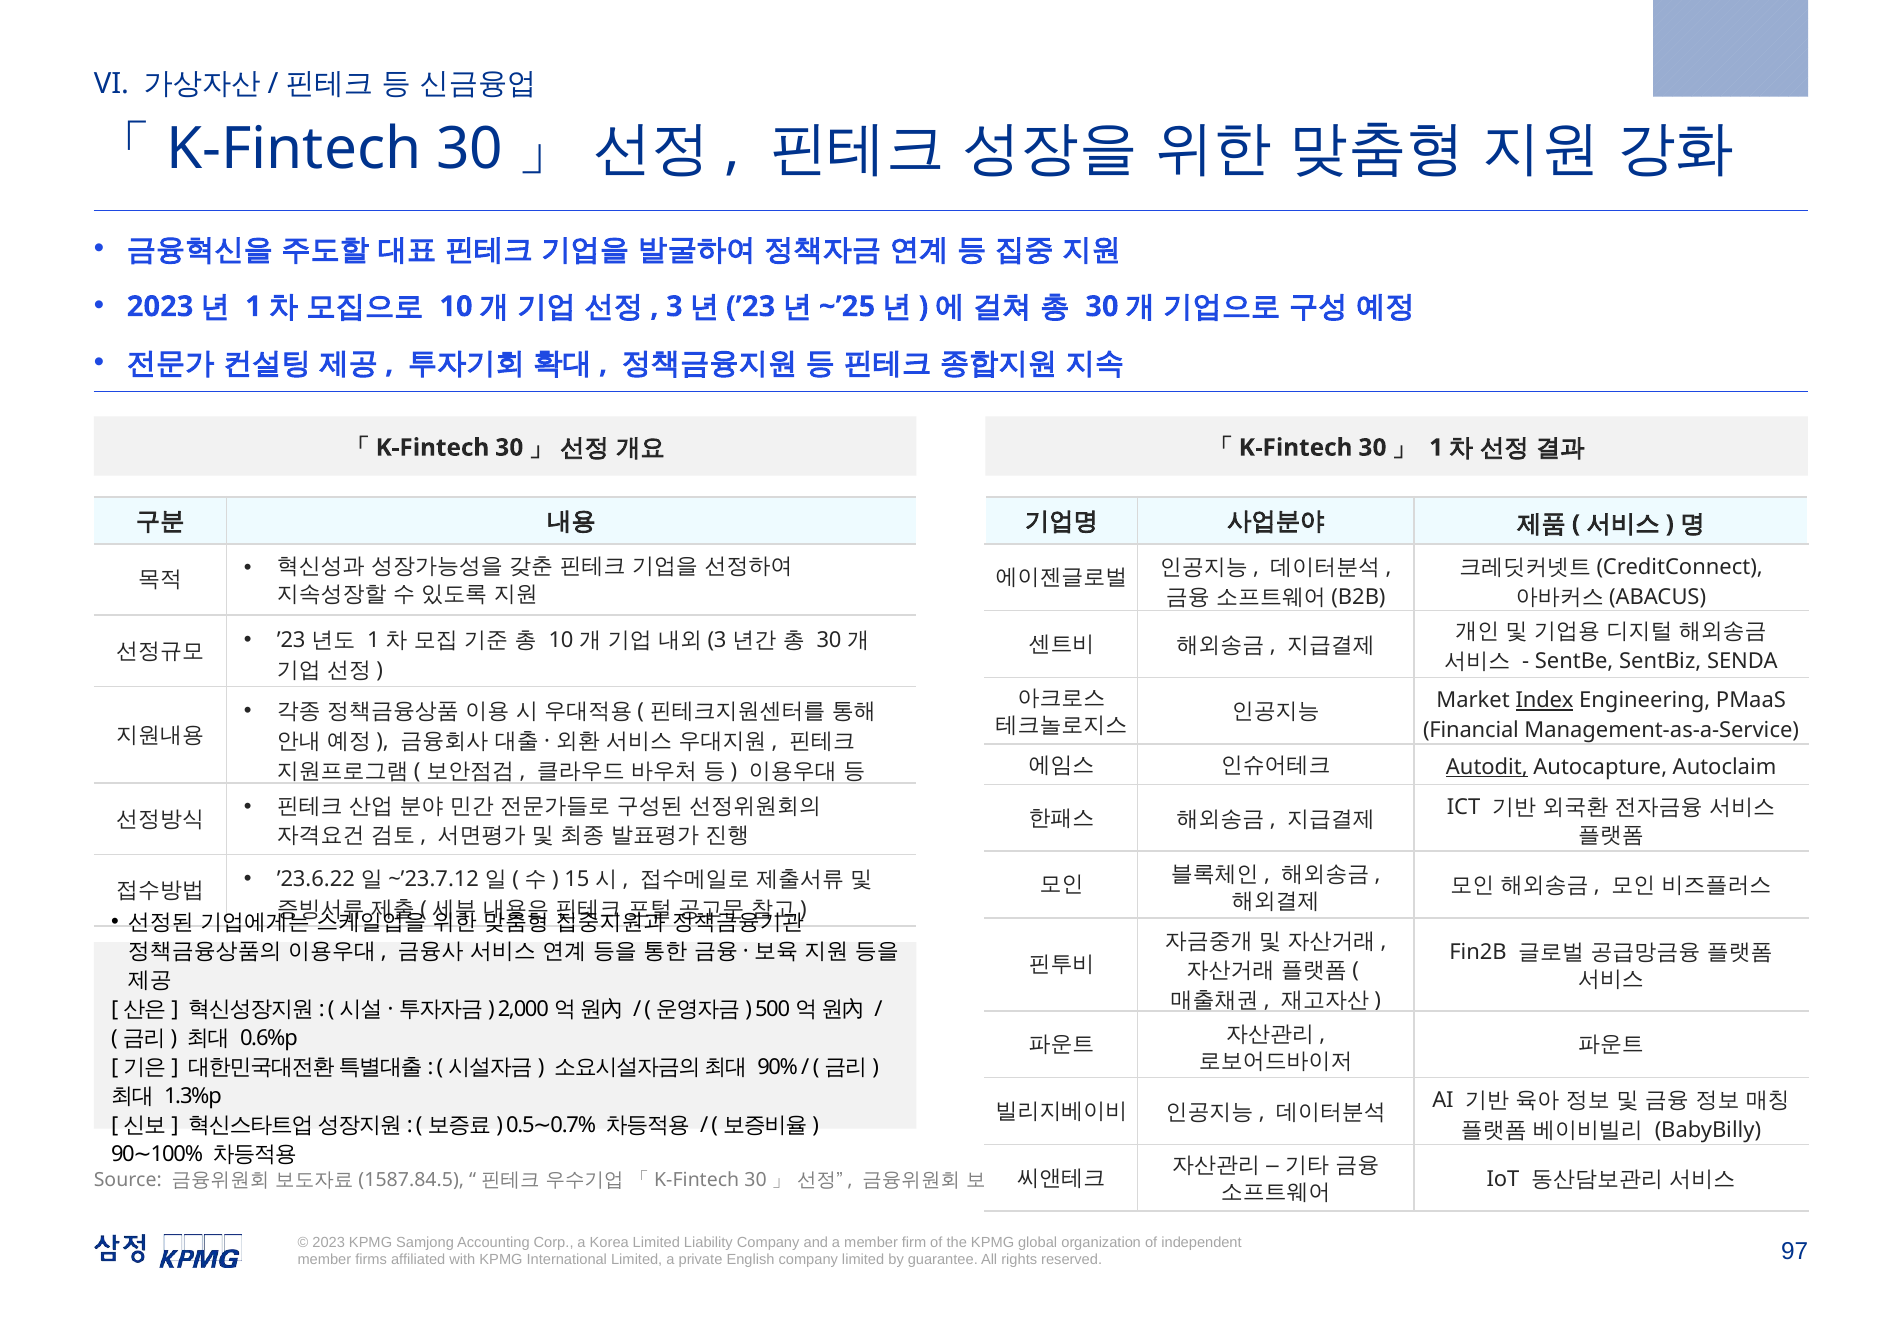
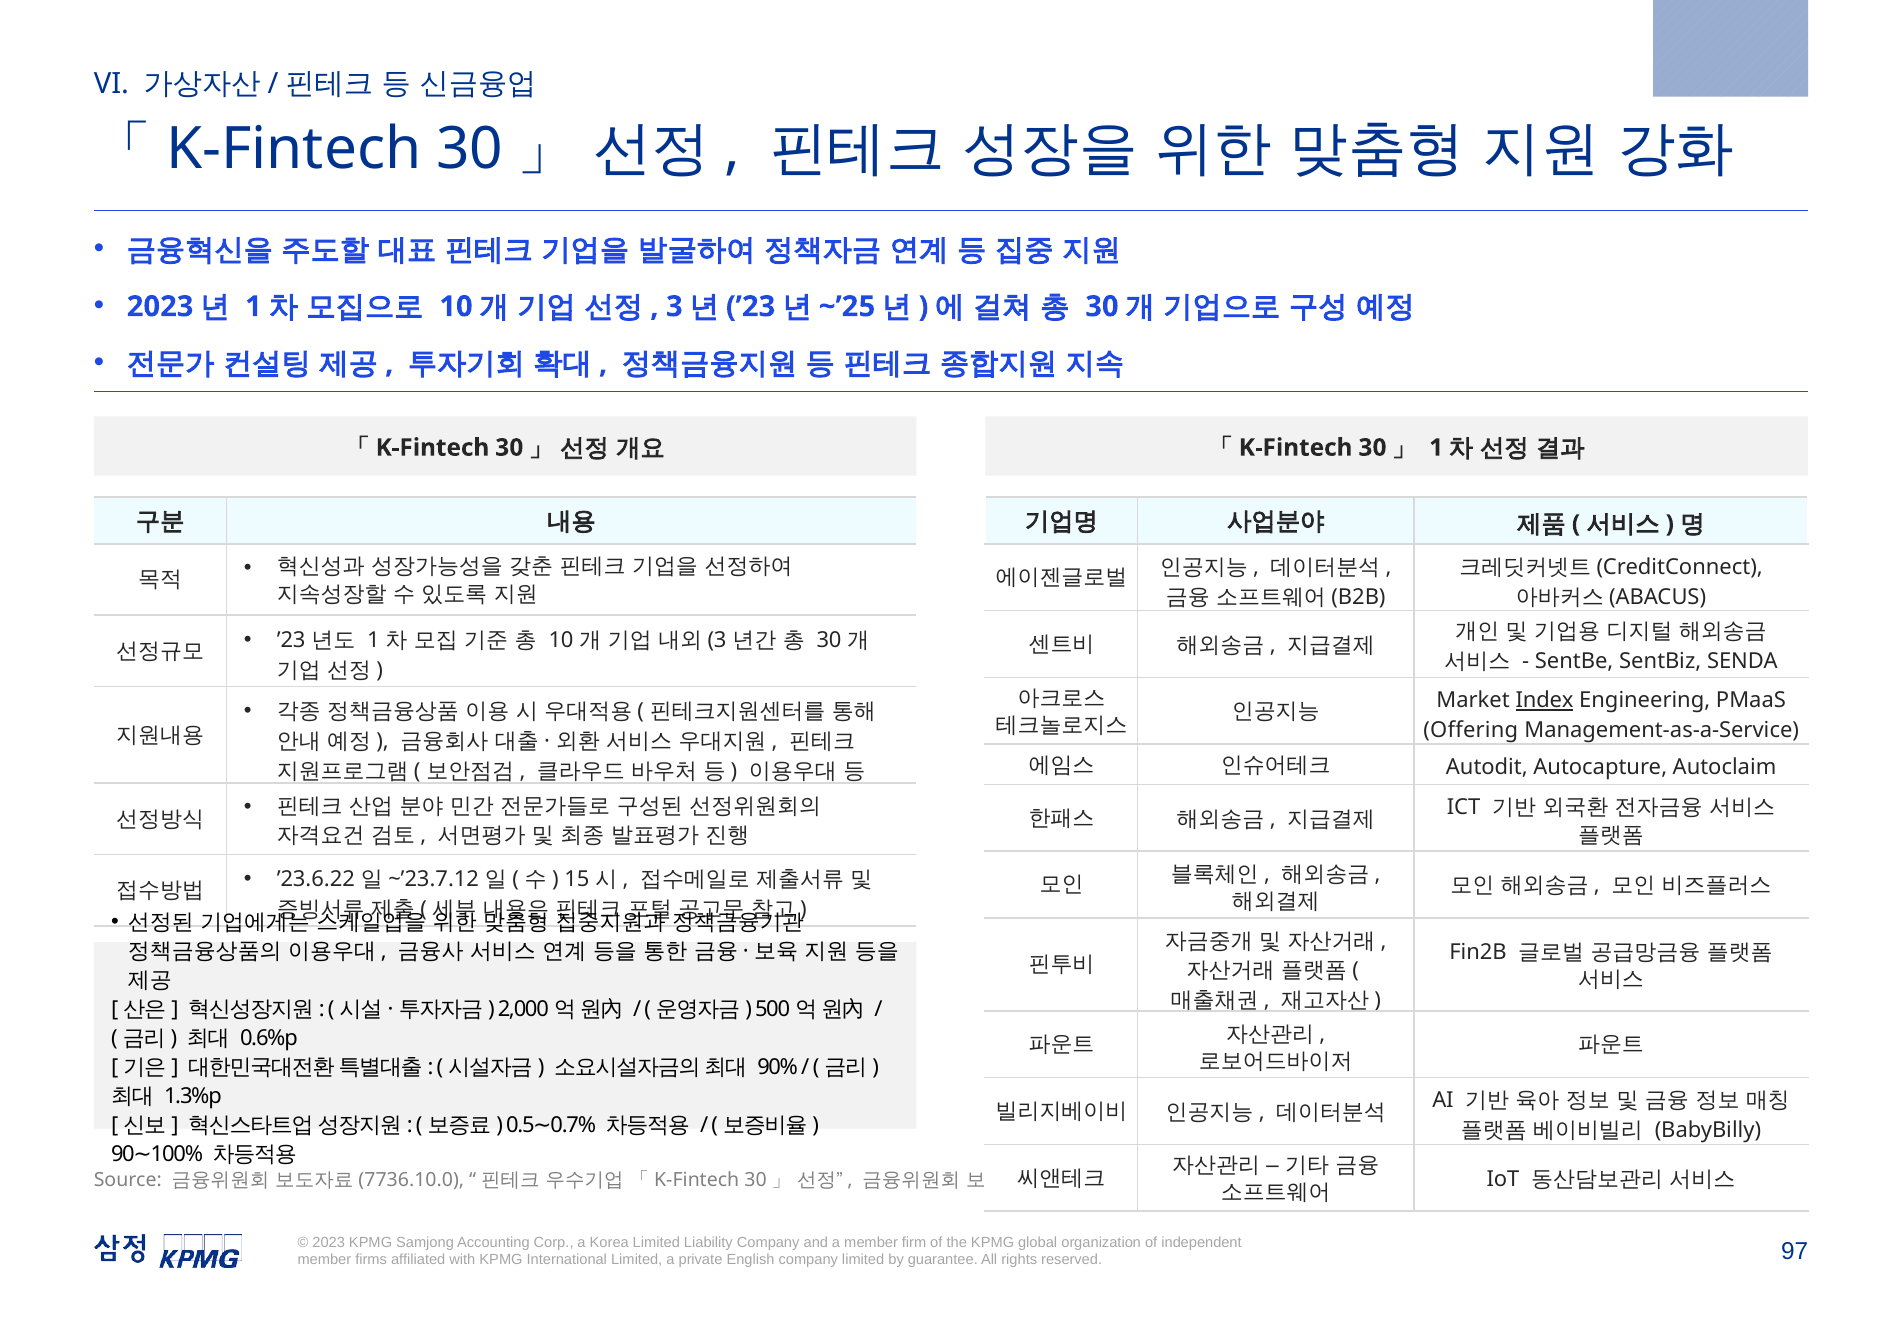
Financial: Financial -> Offering (1471, 730)
Autodit underline: present -> none (1487, 767)
1587.84.5: 1587.84.5 -> 7736.10.0 (411, 1180)
